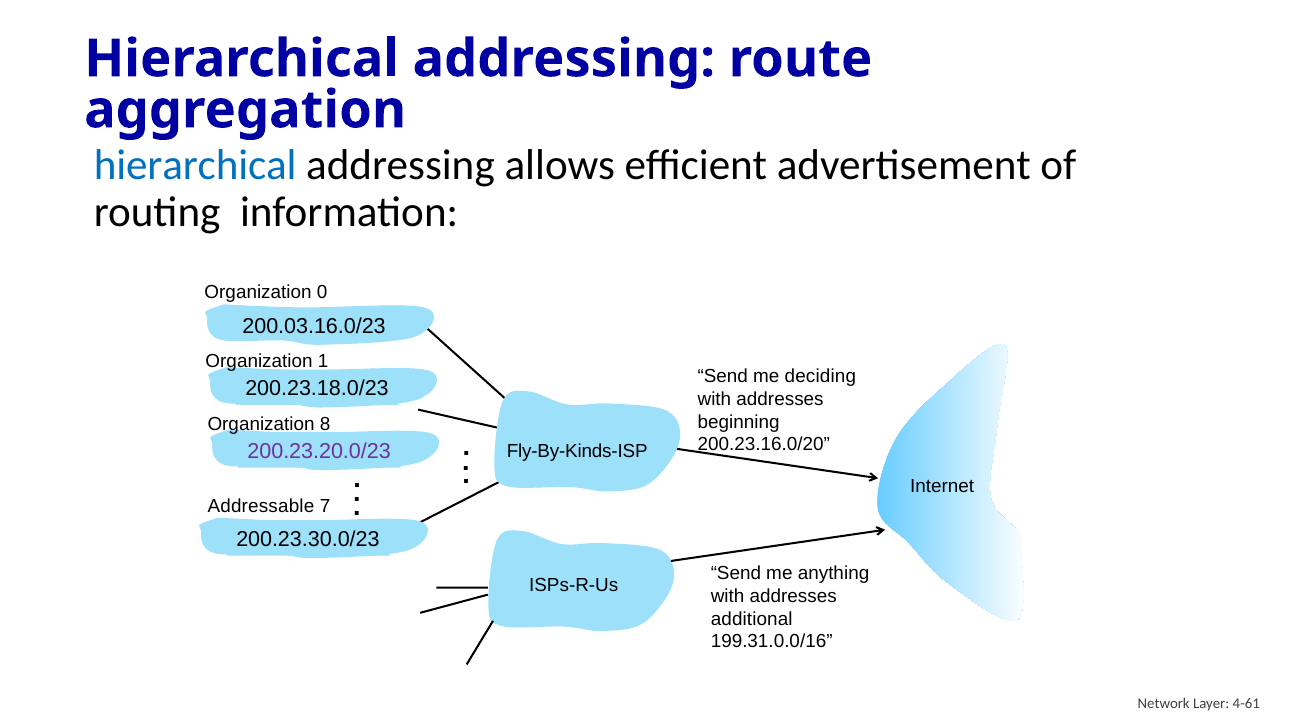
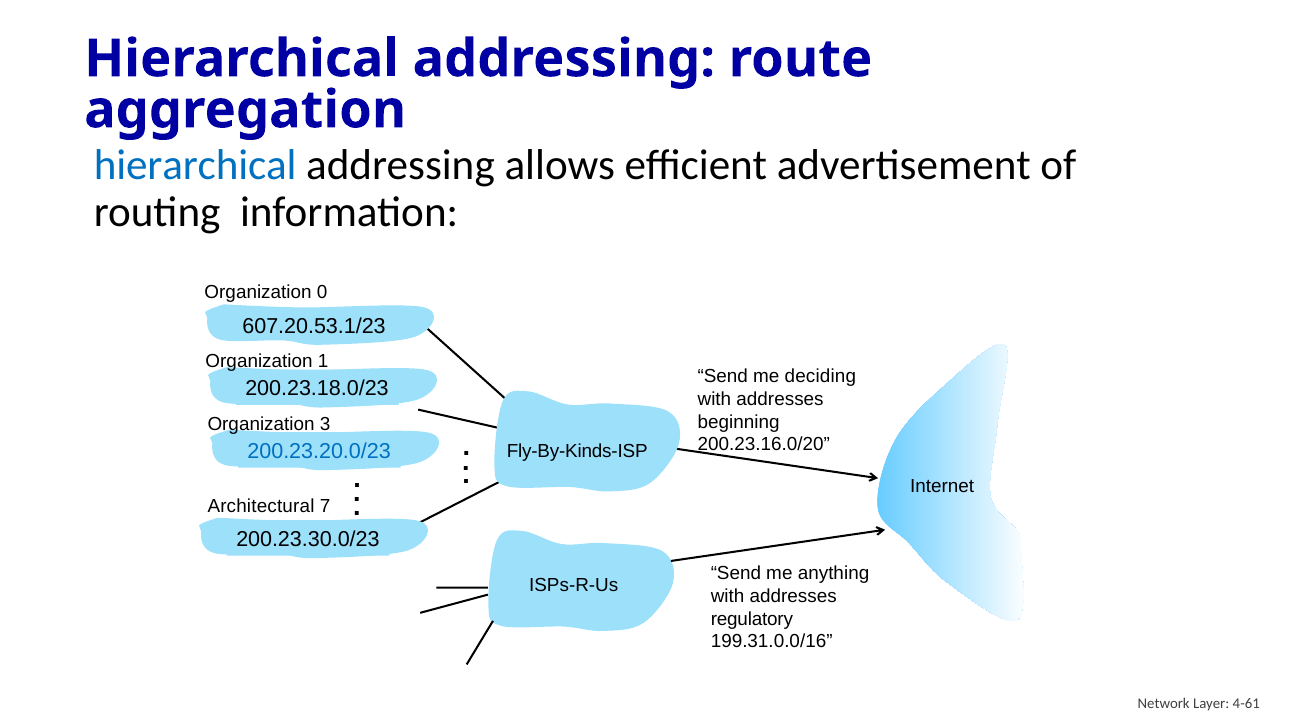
200.03.16.0/23: 200.03.16.0/23 -> 607.20.53.1/23 (314, 326)
8: 8 -> 3 (325, 424)
200.23.20.0/23 colour: purple -> blue (319, 451)
Addressable: Addressable -> Architectural (261, 506)
additional: additional -> regulatory (752, 619)
